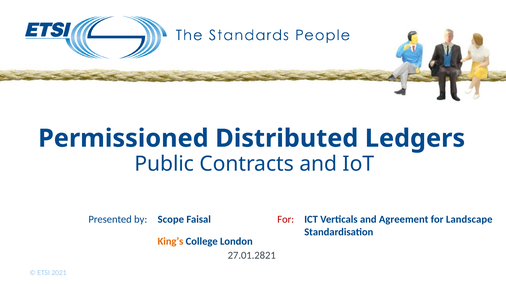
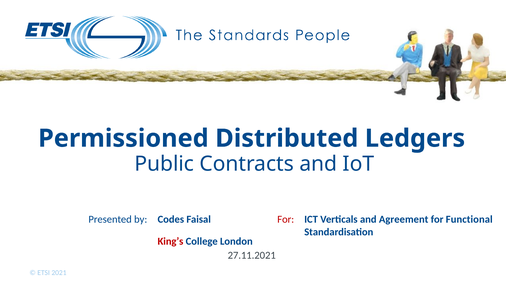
Scope: Scope -> Codes (171, 220)
Landscape: Landscape -> Functional (469, 220)
King’s colour: orange -> red (170, 242)
27.01.2821: 27.01.2821 -> 27.11.2021 (252, 256)
